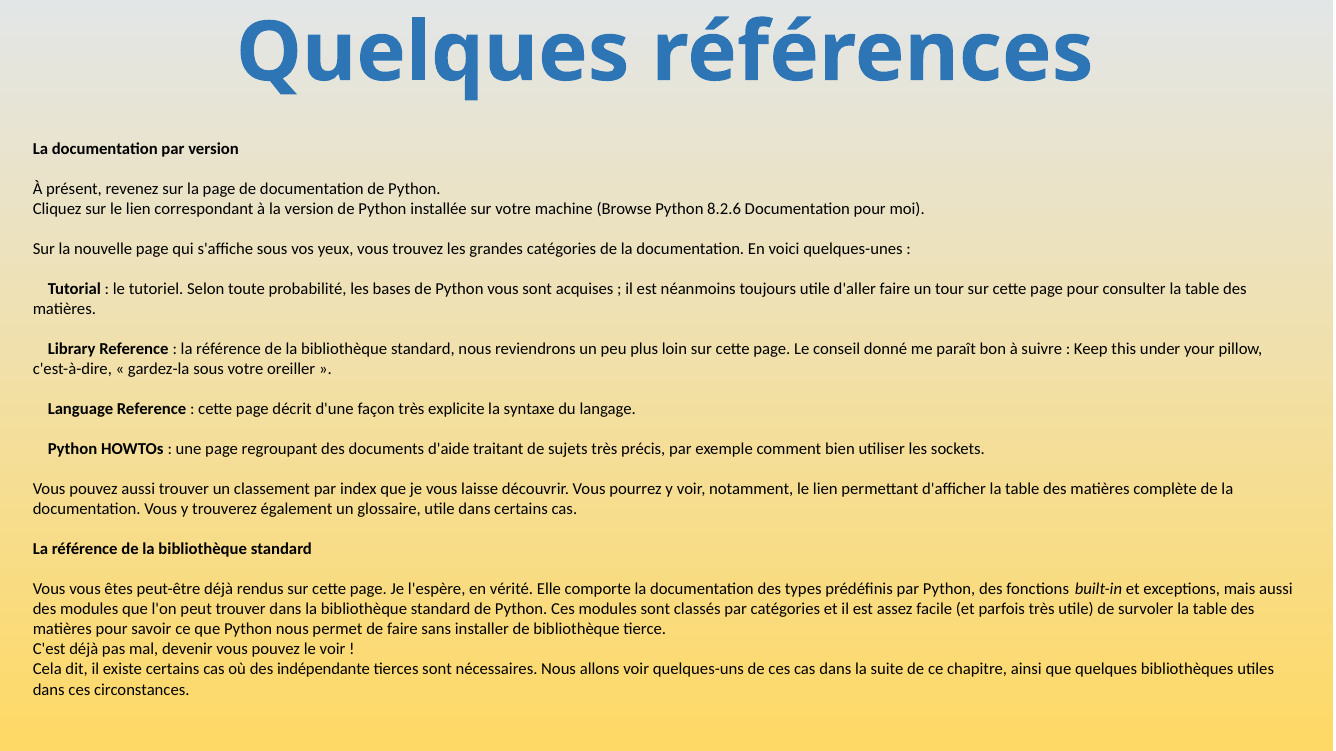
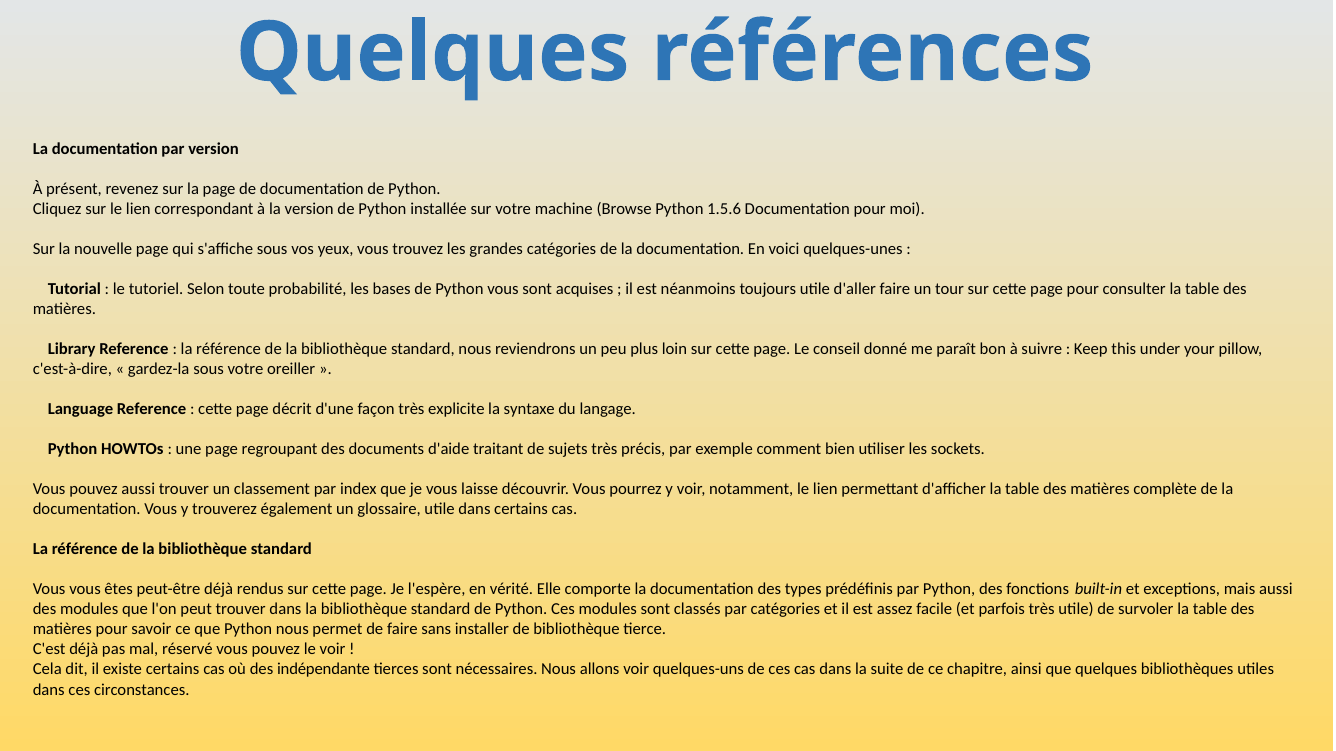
8.2.6: 8.2.6 -> 1.5.6 (724, 209)
devenir: devenir -> réservé (187, 650)
